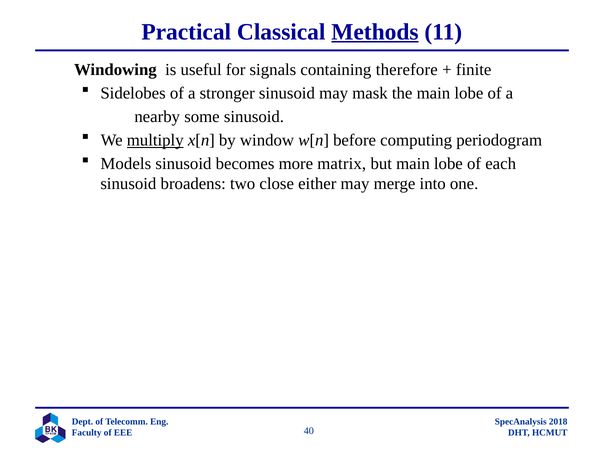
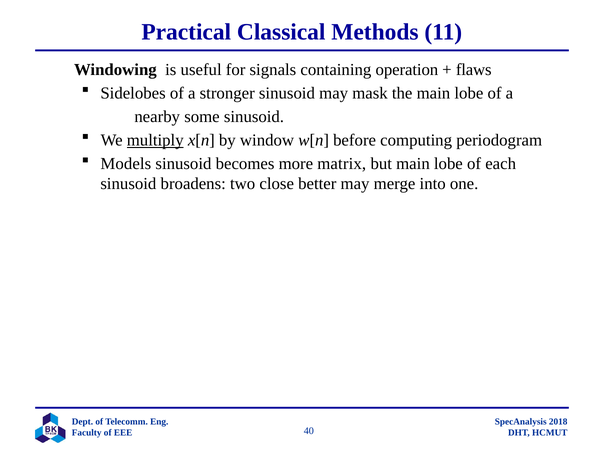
Methods underline: present -> none (375, 32)
therefore: therefore -> operation (407, 70)
finite: finite -> flaws (474, 70)
either: either -> better (317, 184)
